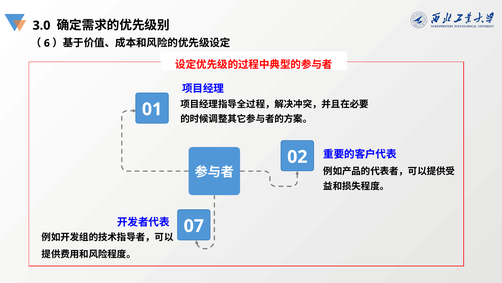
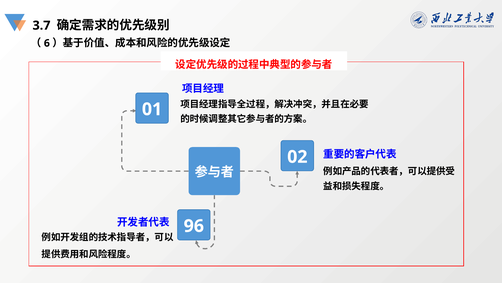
3.0: 3.0 -> 3.7 (41, 25)
07: 07 -> 96 (194, 226)
